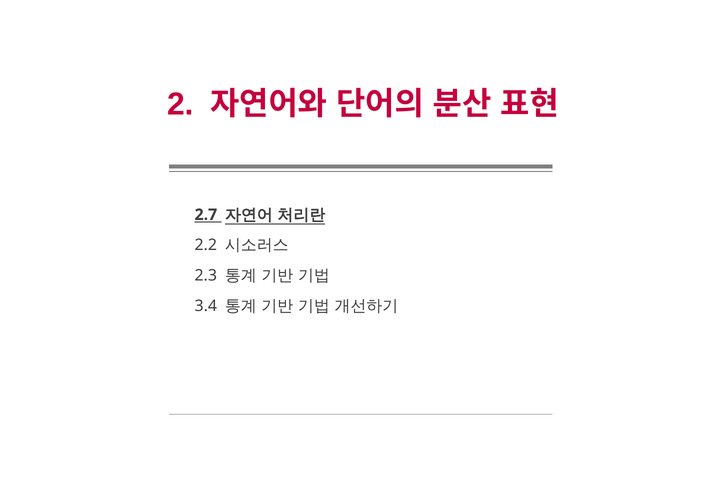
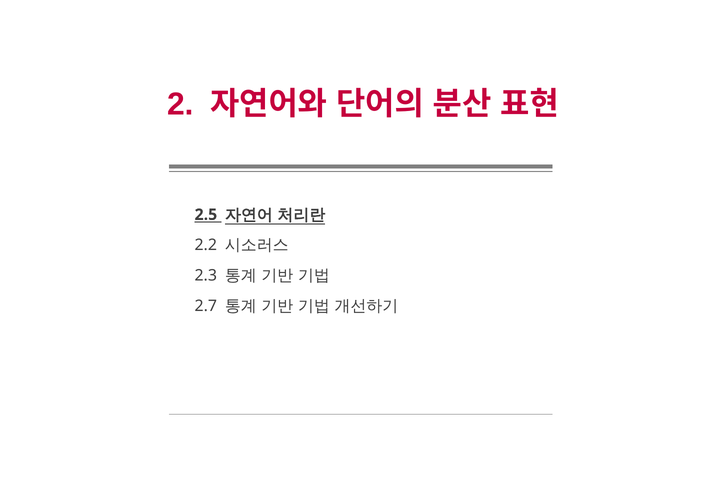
2.7: 2.7 -> 2.5 (206, 215)
3.4: 3.4 -> 2.7 (206, 306)
